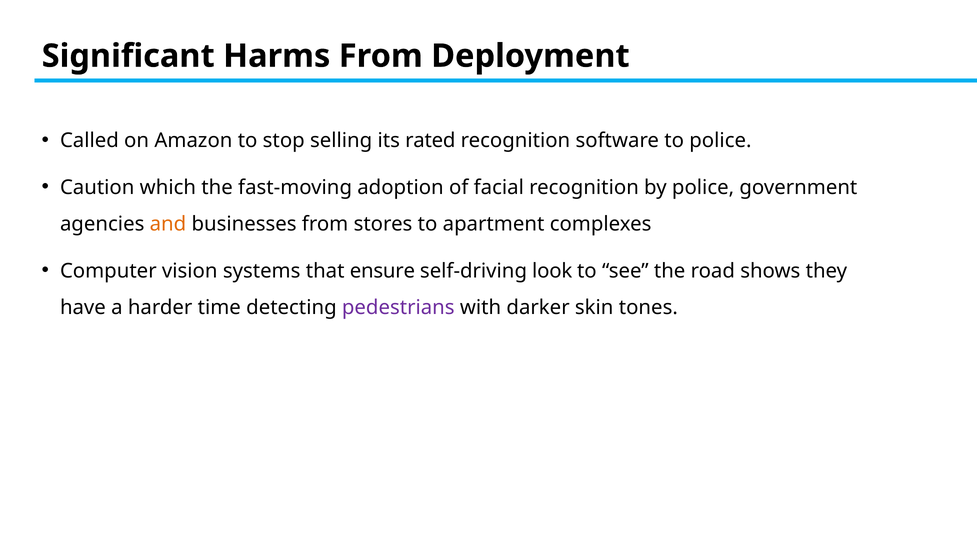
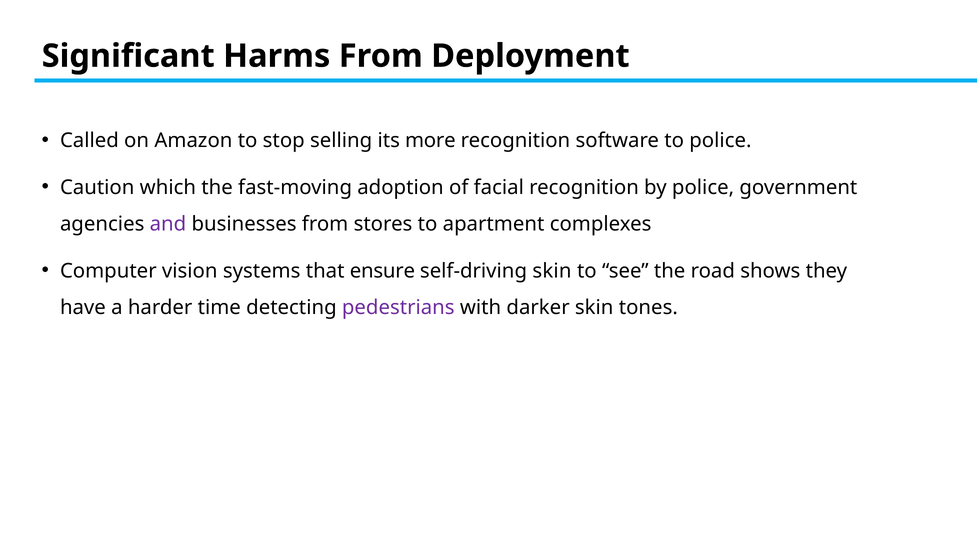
rated: rated -> more (430, 141)
and colour: orange -> purple (168, 224)
self-driving look: look -> skin (552, 271)
